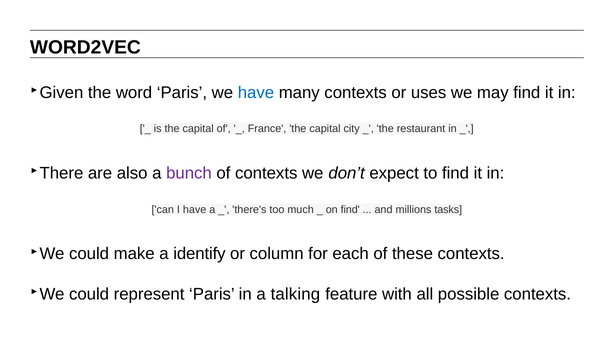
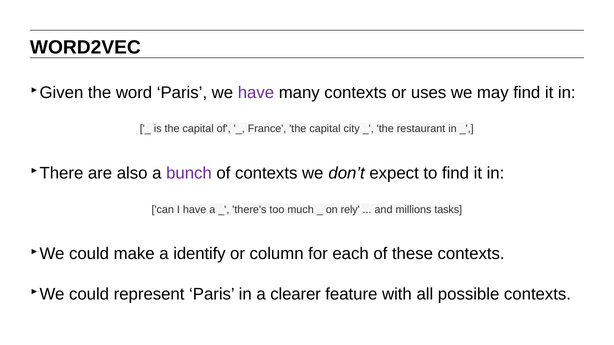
have colour: blue -> purple (256, 92)
on find: find -> rely (350, 209)
talking: talking -> clearer (296, 294)
